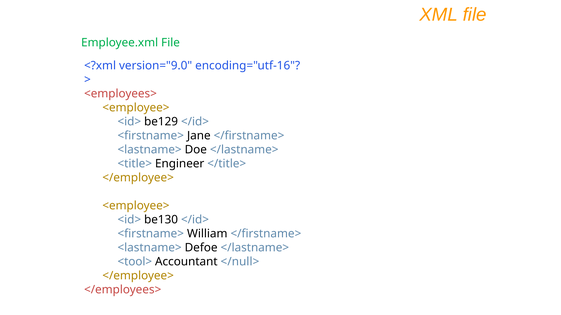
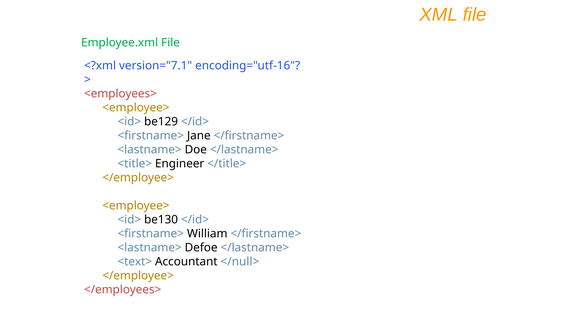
version="9.0: version="9.0 -> version="7.1 (156, 66)
<tool>: <tool> -> <text> (135, 262)
